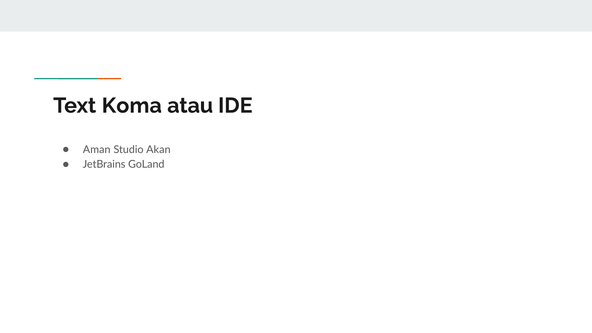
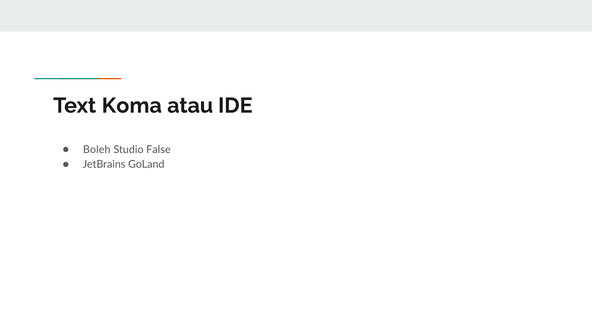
Aman: Aman -> Boleh (97, 150)
Akan: Akan -> False (158, 150)
